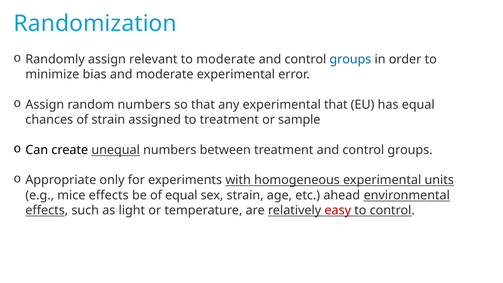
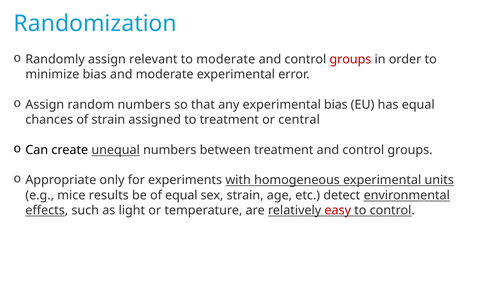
groups colour: blue -> red (350, 59)
experimental that: that -> bias (336, 105)
sample: sample -> central (299, 120)
mice effects: effects -> results (109, 195)
ahead: ahead -> detect (342, 195)
